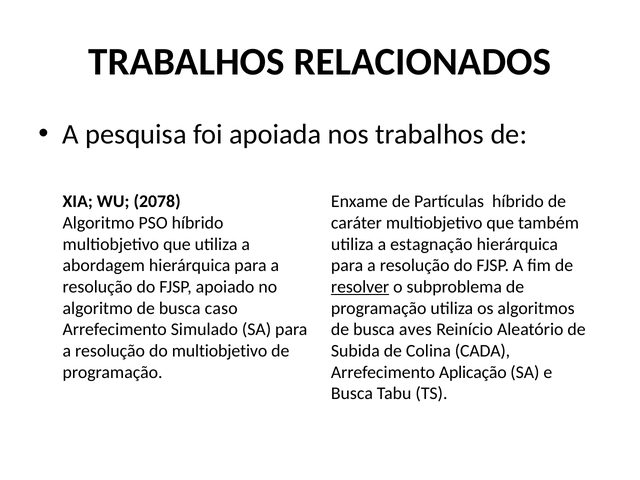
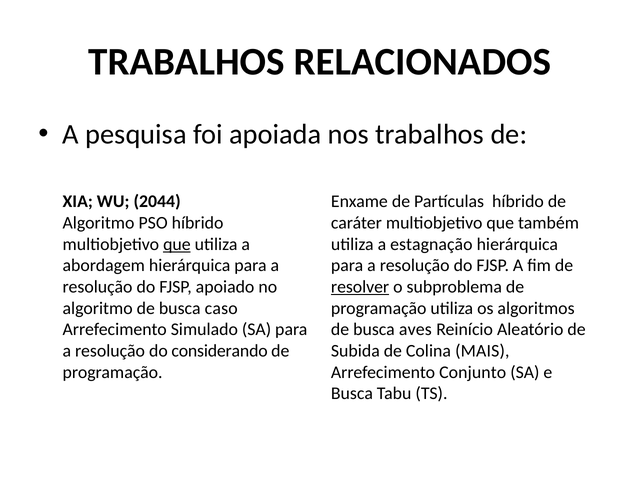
2078: 2078 -> 2044 (157, 201)
que underline: none -> present (177, 244)
do multiobjetivo: multiobjetivo -> considerando (220, 351)
CADA: CADA -> MAIS (482, 351)
Aplicação: Aplicação -> Conjunto (473, 372)
